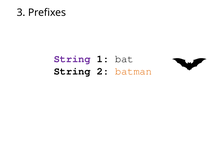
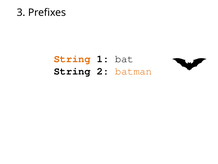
String colour: purple -> orange (72, 59)
